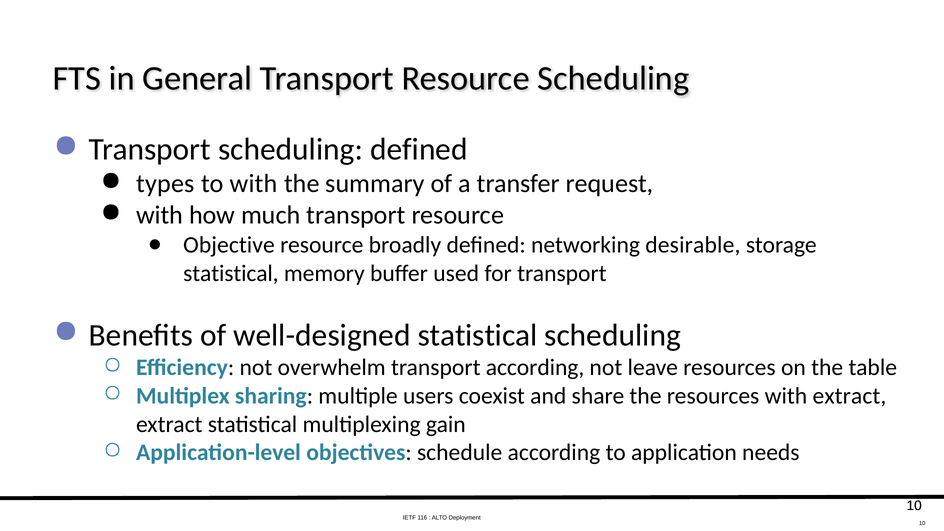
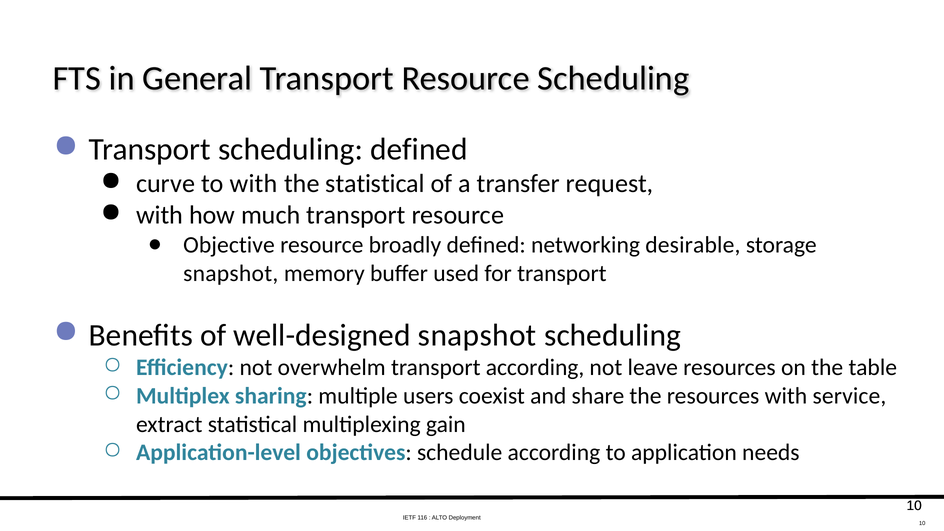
types: types -> curve (166, 184)
the summary: summary -> statistical (375, 184)
statistical: statistical -> snapshot (231, 273)
well-designed statistical: statistical -> snapshot (477, 335)
with extract: extract -> service (849, 396)
